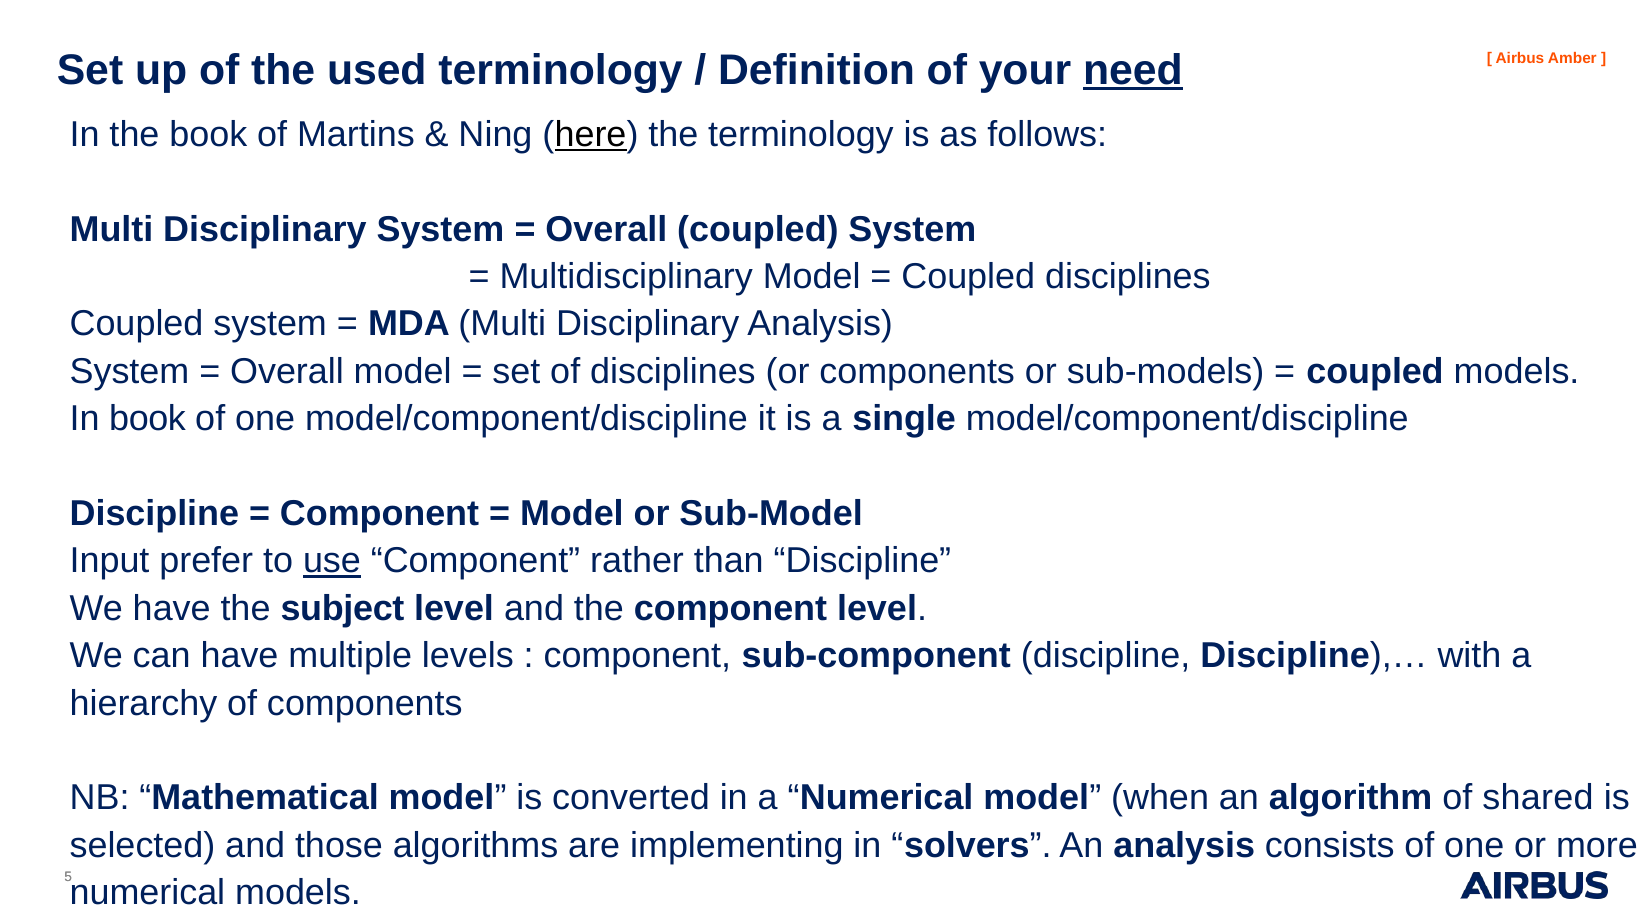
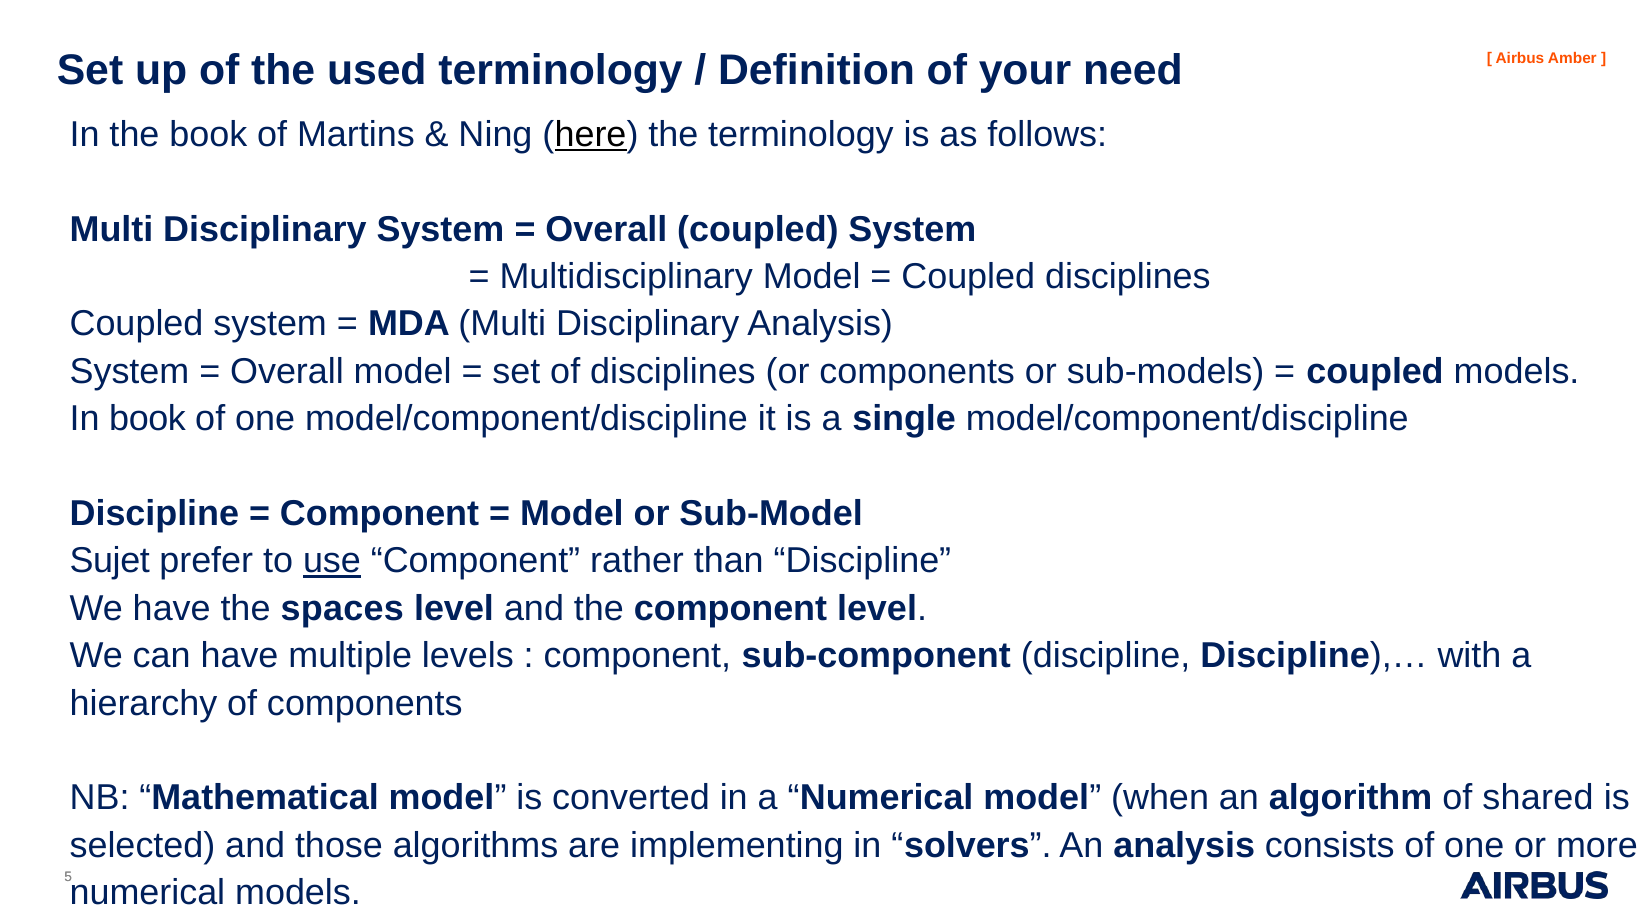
need underline: present -> none (1133, 70)
Input: Input -> Sujet (110, 561)
subject: subject -> spaces (342, 608)
